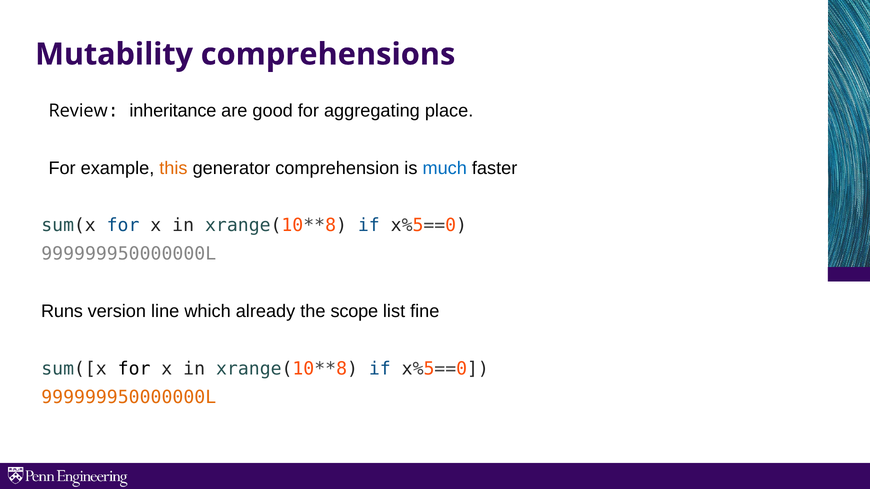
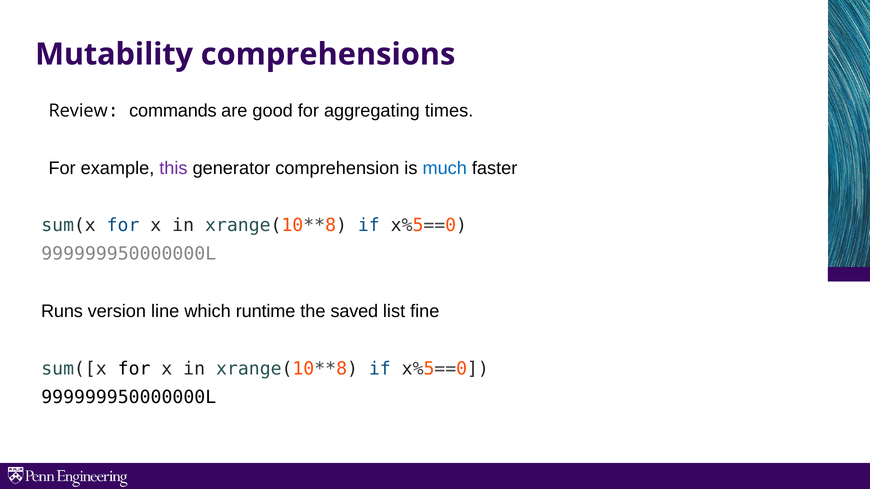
inheritance: inheritance -> commands (173, 111)
place: place -> times (449, 111)
this colour: orange -> purple (173, 168)
already: already -> runtime (266, 312)
scope: scope -> saved (354, 312)
999999950000000L colour: orange -> black (129, 398)
